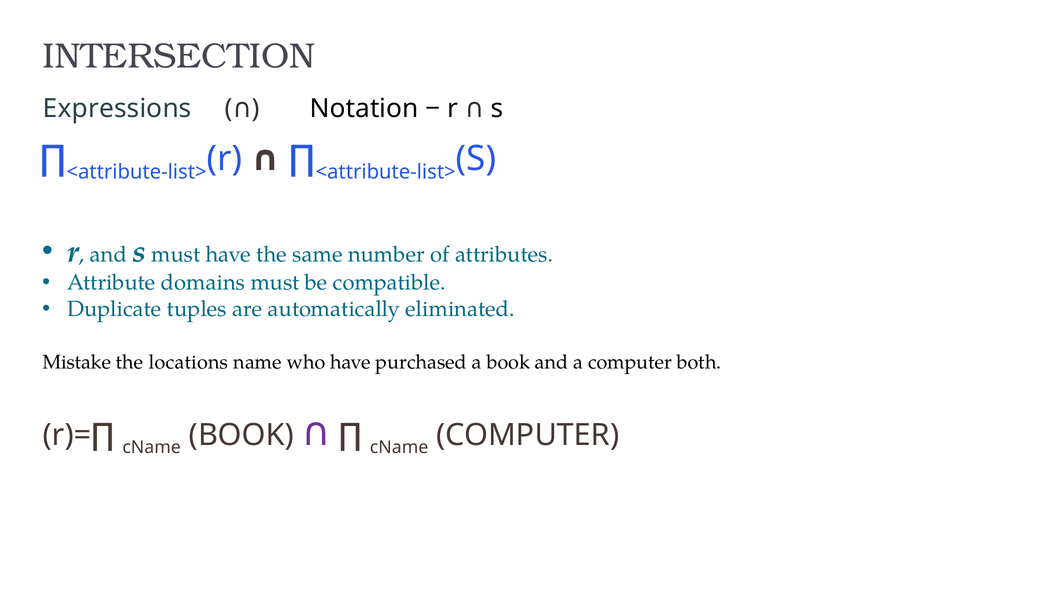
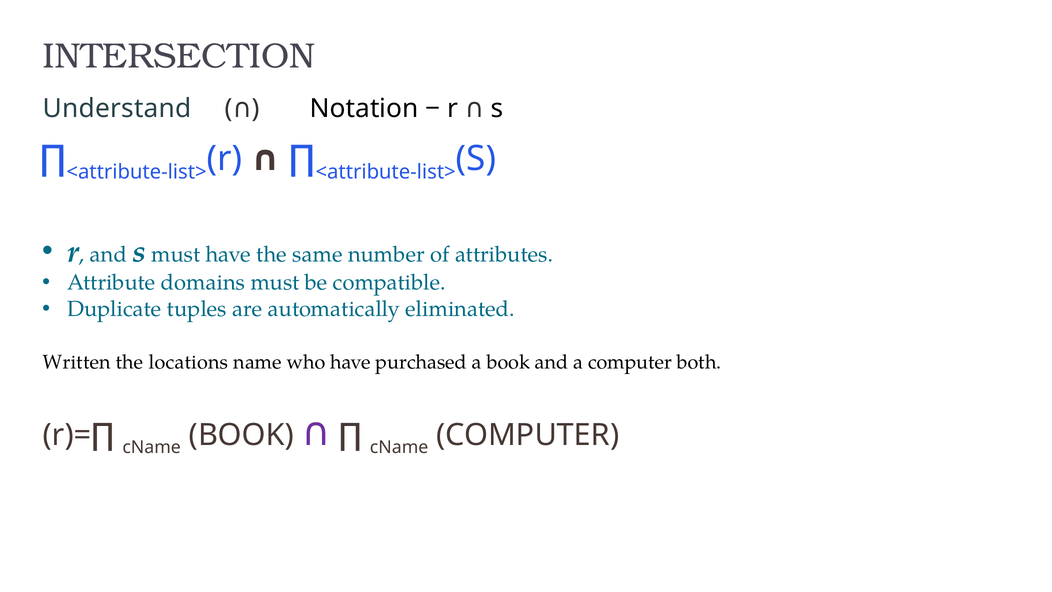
Expressions: Expressions -> Understand (117, 109)
Mistake: Mistake -> Written (77, 362)
